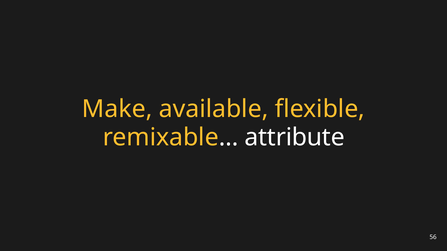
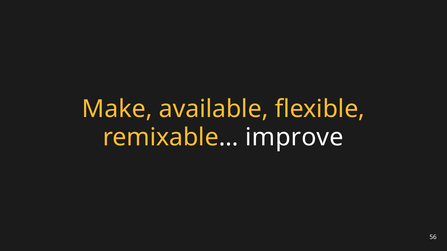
attribute: attribute -> improve (294, 137)
